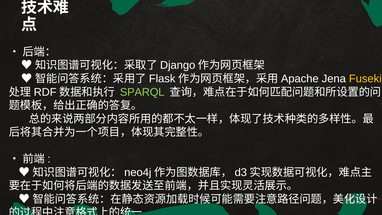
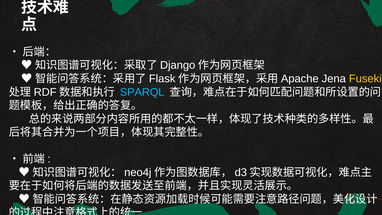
SPARQL colour: light green -> light blue (142, 92)
